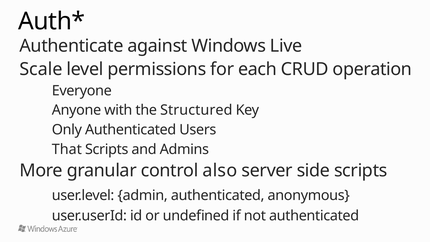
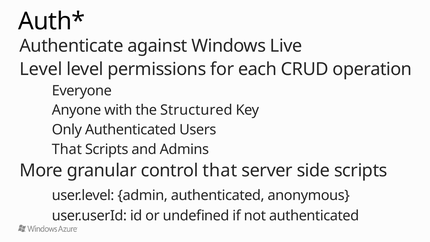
Scale: Scale -> Level (41, 69)
control also: also -> that (220, 171)
